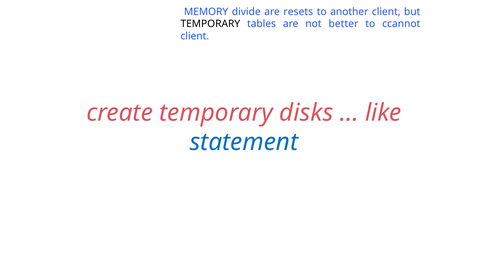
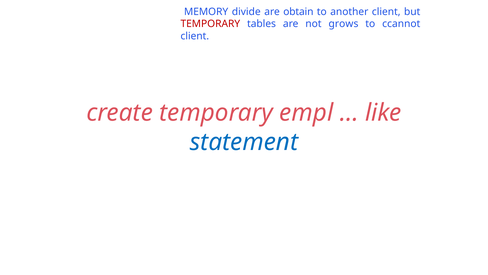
resets: resets -> obtain (298, 12)
TEMPORARY colour: black -> red (210, 24)
better: better -> grows (343, 24)
disks: disks -> empl (306, 113)
